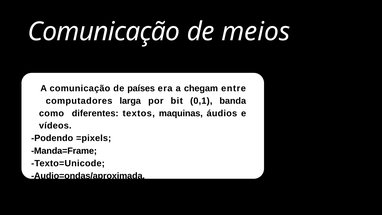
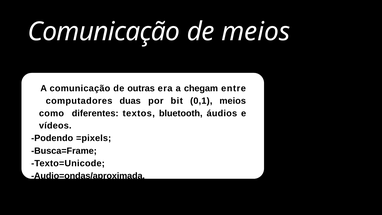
países: países -> outras (141, 88)
larga: larga -> duas (130, 101)
0,1 banda: banda -> meios (233, 101)
maquinas: maquinas -> bluetooth (181, 113)
Manda=Frame: Manda=Frame -> Busca=Frame (64, 151)
